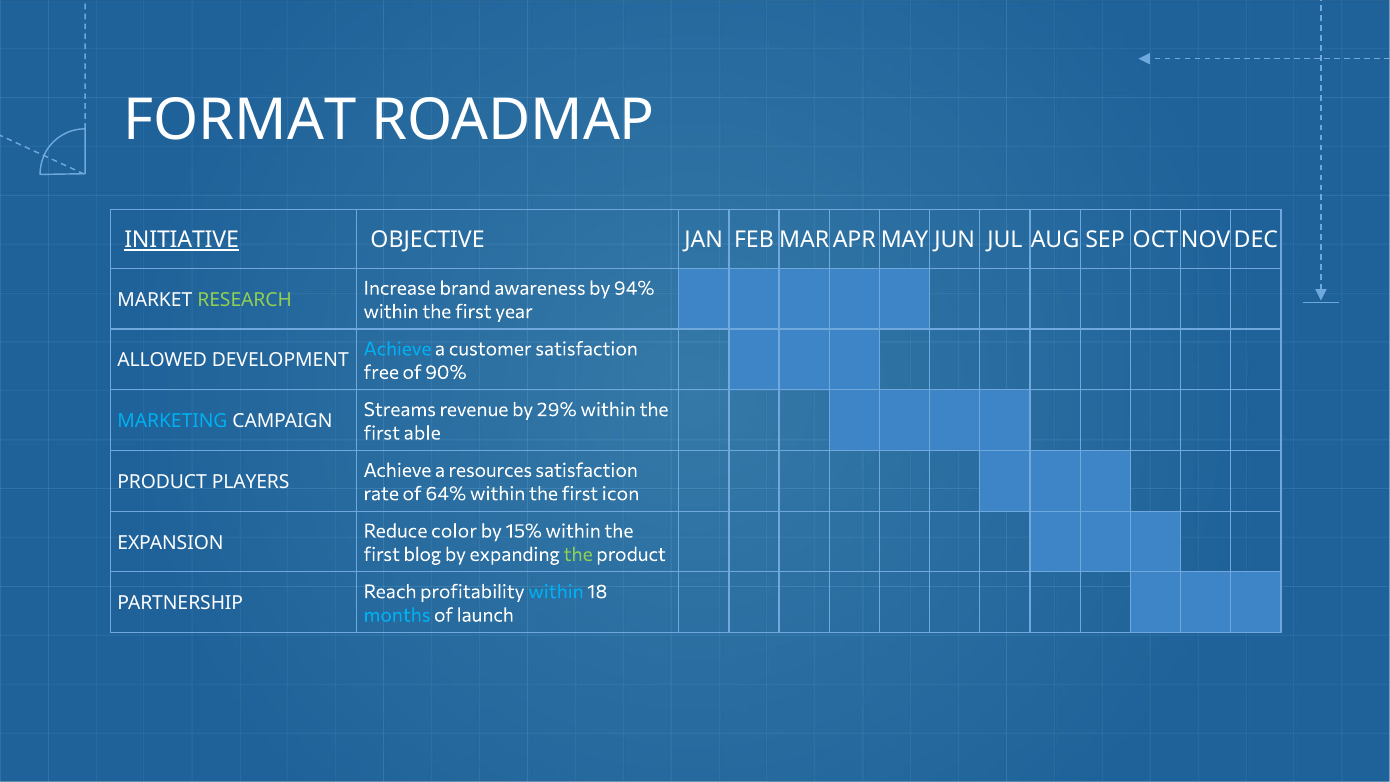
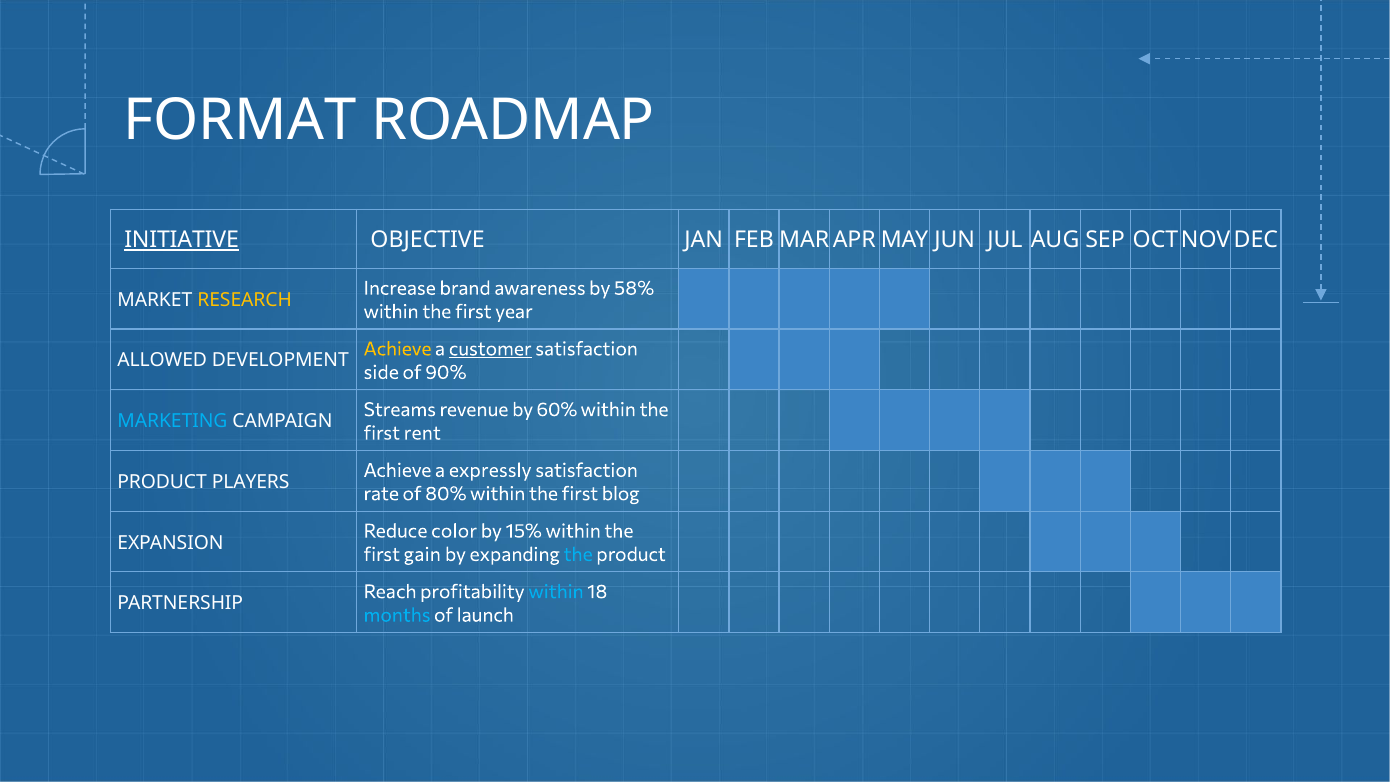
94%: 94% -> 58% (634, 288)
RESEARCH colour: light green -> yellow (245, 300)
Achieve colour: light blue -> yellow (398, 349)
customer underline: none -> present (490, 349)
free: free -> side (381, 372)
29%: 29% -> 60% (557, 410)
able: able -> rent (422, 433)
resources: resources -> expressly (490, 470)
64%: 64% -> 80% (446, 494)
icon: icon -> blog (621, 494)
blog: blog -> gain (422, 554)
the colour: light green -> light blue (578, 554)
